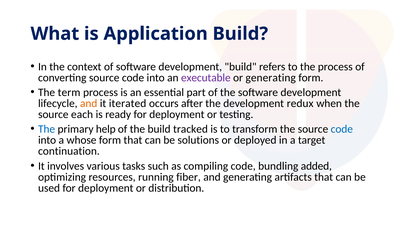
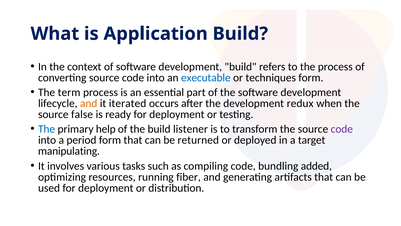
executable colour: purple -> blue (206, 78)
or generating: generating -> techniques (271, 78)
each: each -> false (82, 114)
tracked: tracked -> listener (191, 129)
code colour: blue -> purple (342, 129)
whose: whose -> period (81, 140)
solutions: solutions -> returned (198, 140)
continuation: continuation -> manipulating (69, 151)
